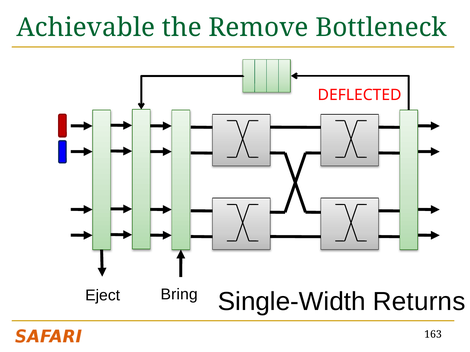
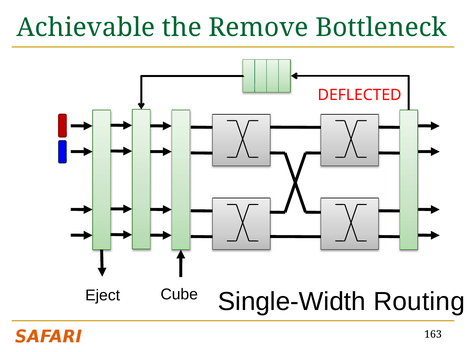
Bring: Bring -> Cube (179, 295)
Returns: Returns -> Routing (419, 302)
